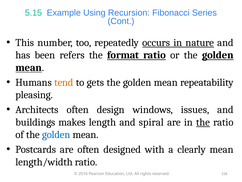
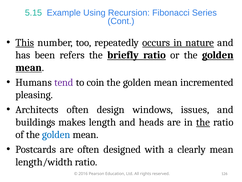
This underline: none -> present (25, 42)
format: format -> briefly (123, 55)
tend colour: orange -> purple (64, 82)
gets: gets -> coin (96, 82)
repeatability: repeatability -> incremented (207, 82)
spiral: spiral -> heads (151, 122)
